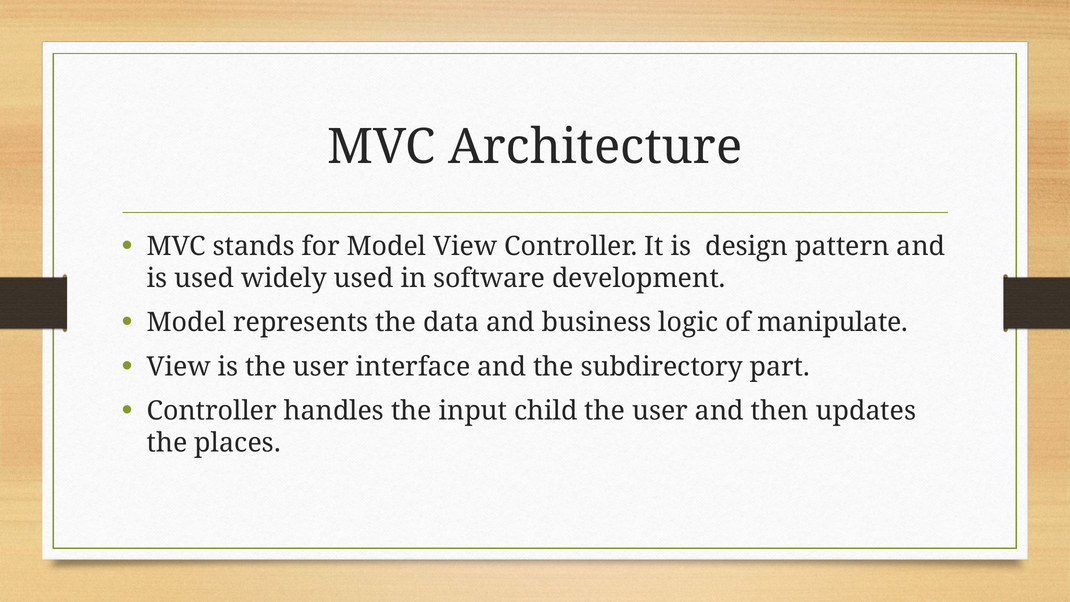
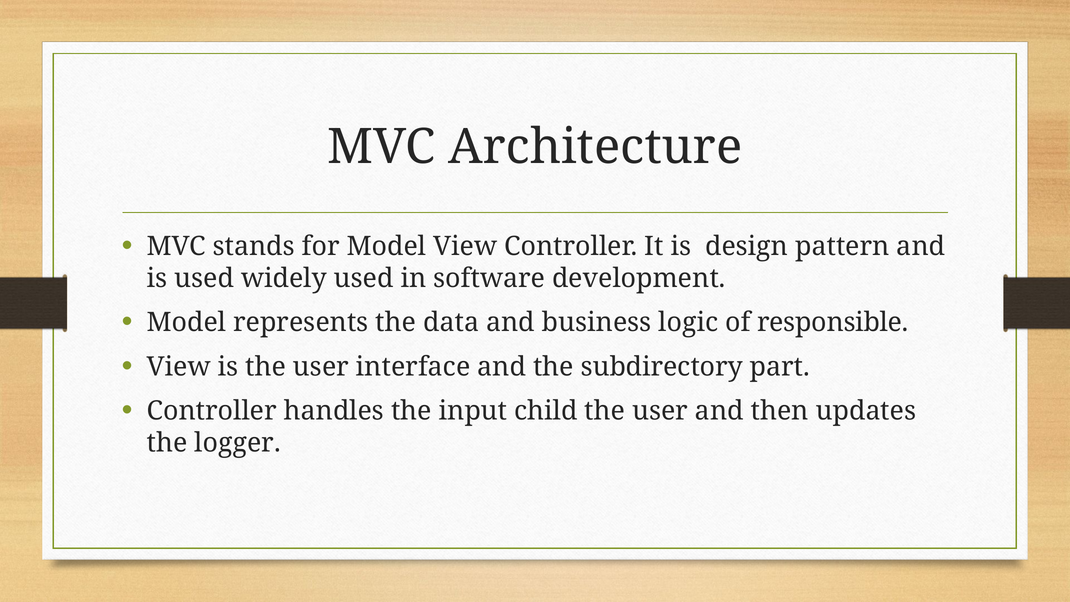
manipulate: manipulate -> responsible (833, 323)
places: places -> logger (238, 443)
